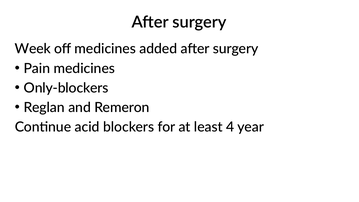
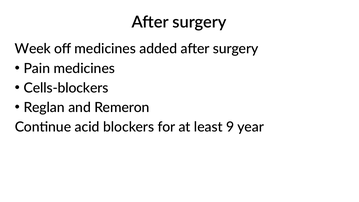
Only-blockers: Only-blockers -> Cells-blockers (66, 88)
4: 4 -> 9 (230, 127)
